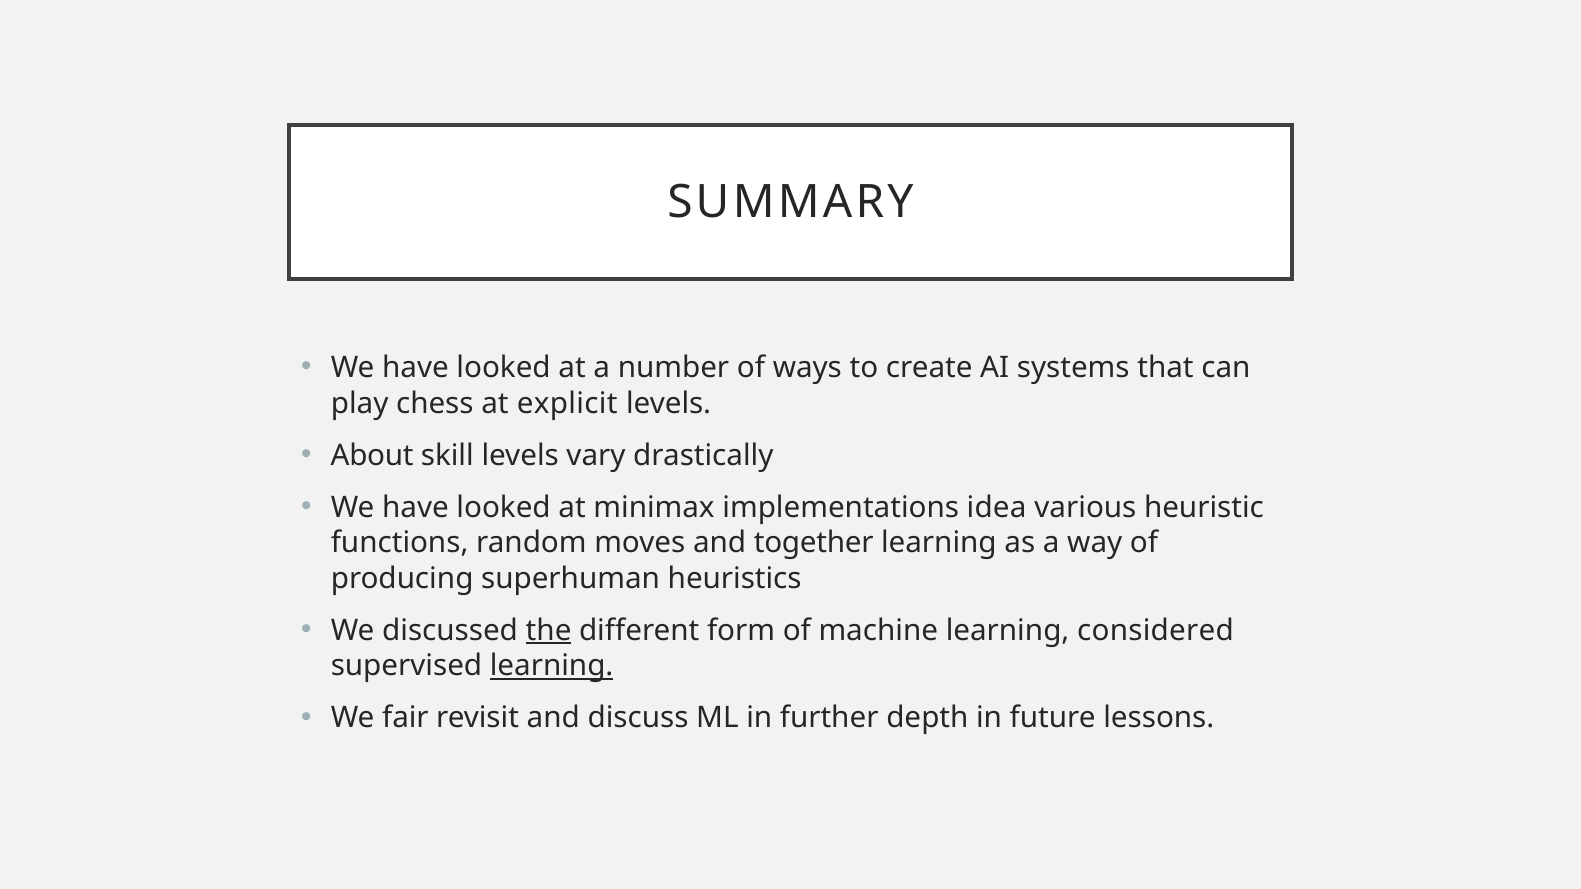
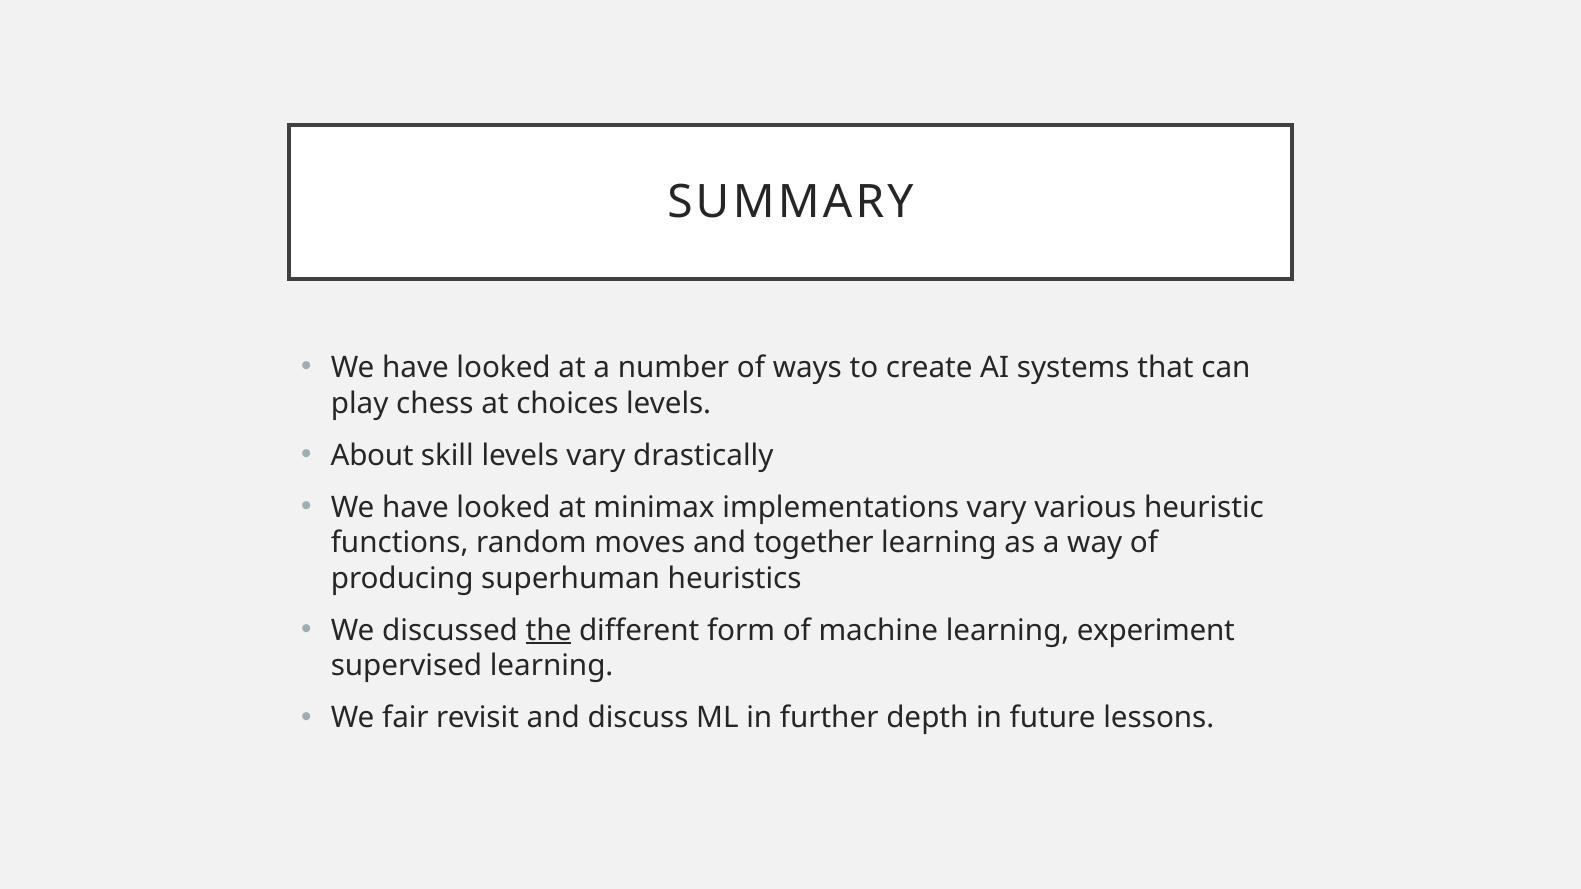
explicit: explicit -> choices (567, 403)
implementations idea: idea -> vary (997, 508)
considered: considered -> experiment (1156, 631)
learning underline: present -> none (552, 666)
